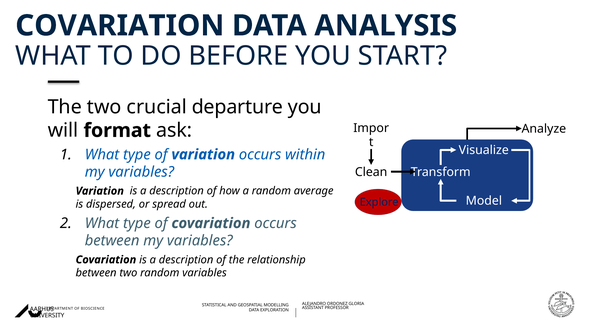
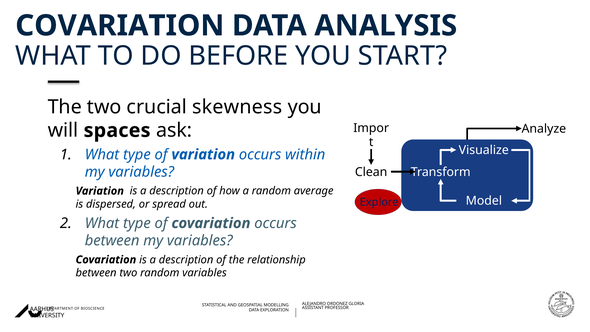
departure: departure -> skewness (237, 107)
format: format -> spaces (117, 130)
